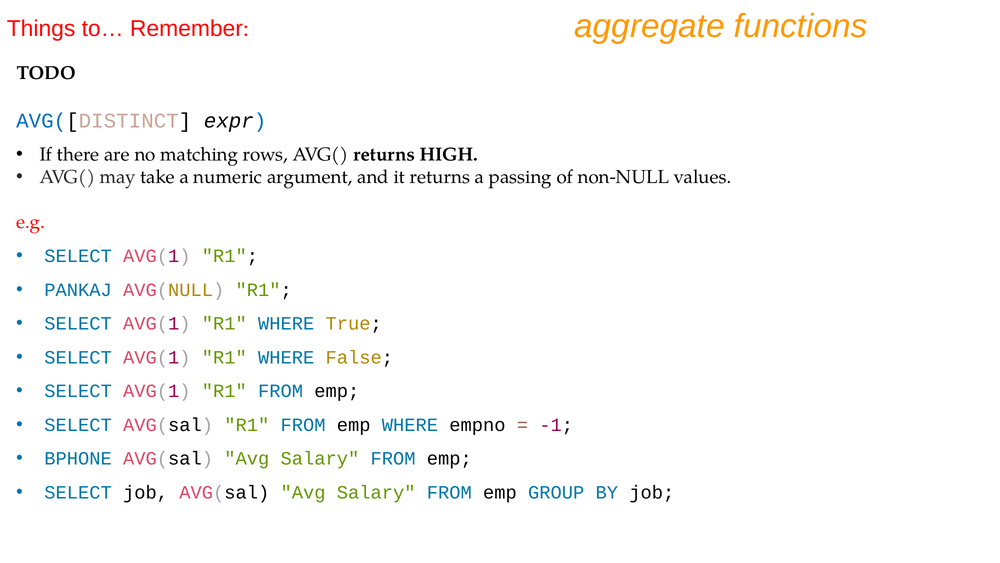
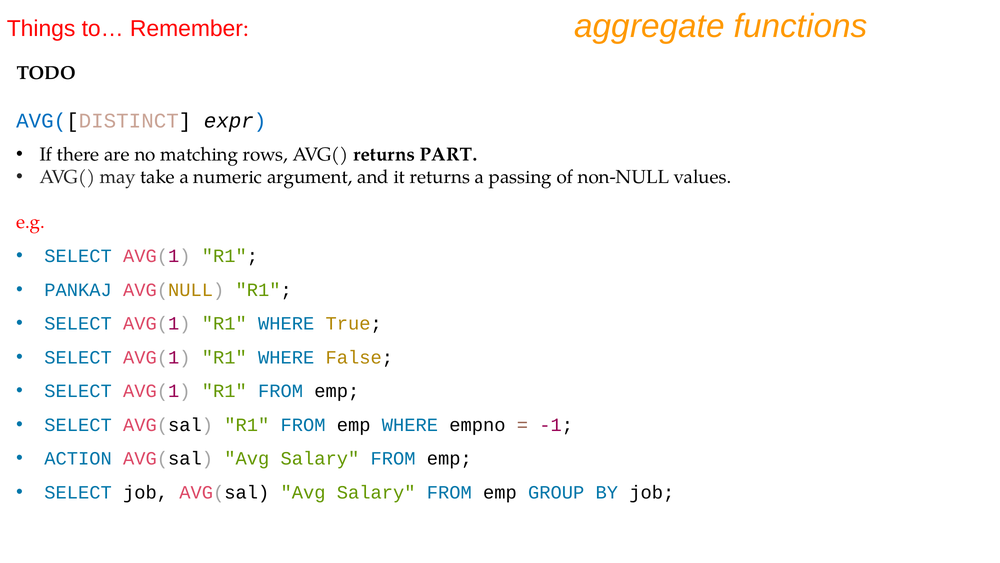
HIGH: HIGH -> PART (448, 155)
BPHONE: BPHONE -> ACTION (78, 458)
